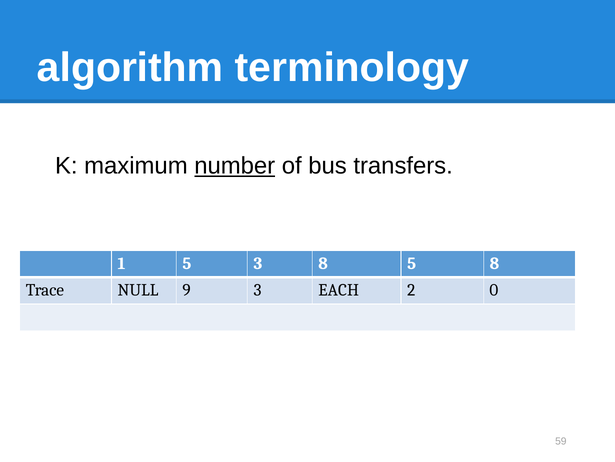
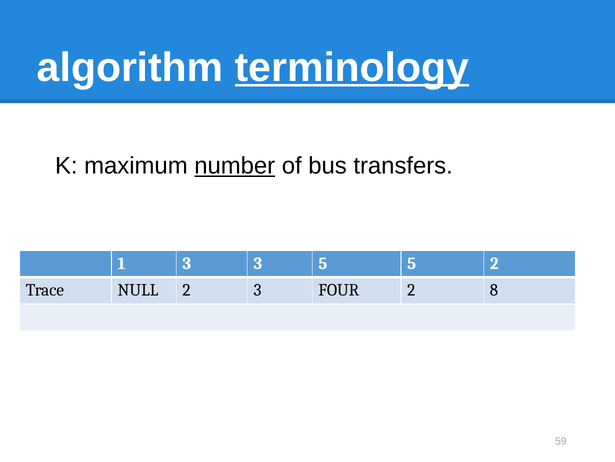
terminology underline: none -> present (352, 67)
1 5: 5 -> 3 (187, 263)
3 8: 8 -> 5 (323, 263)
5 8: 8 -> 2 (494, 263)
NULL 9: 9 -> 2 (186, 290)
EACH: EACH -> FOUR (339, 290)
0: 0 -> 8 (494, 290)
